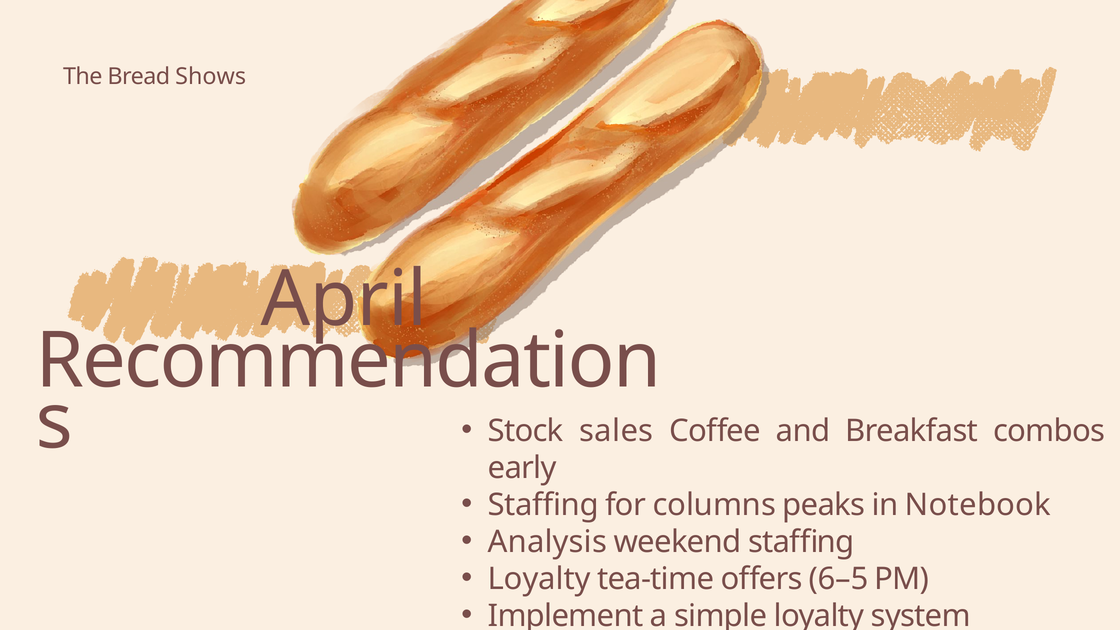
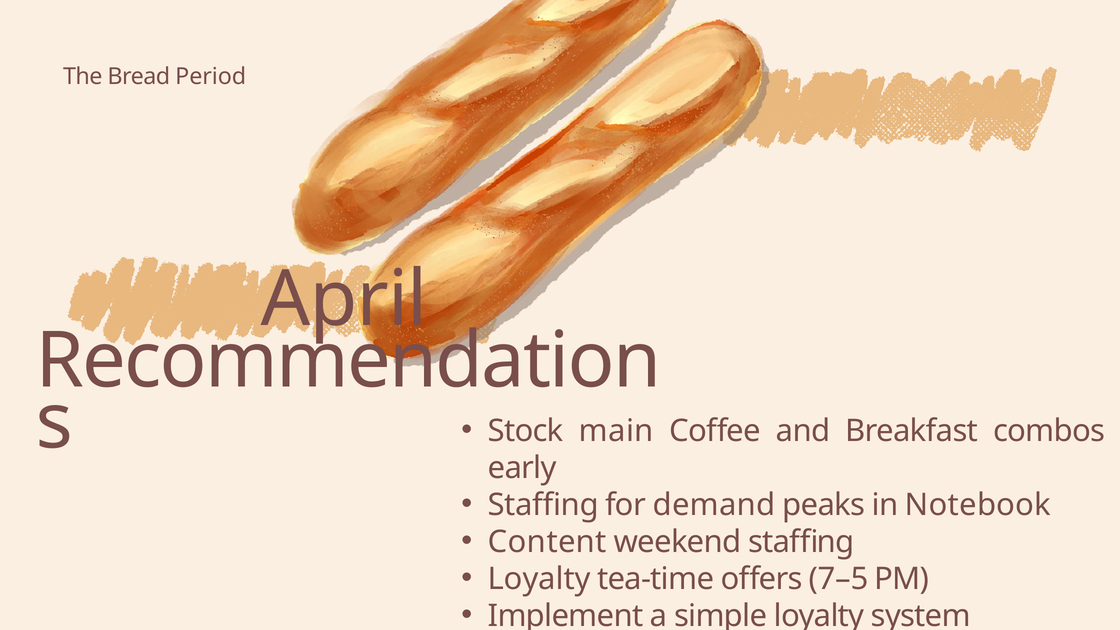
Shows: Shows -> Period (211, 77)
sales: sales -> main (616, 431)
columns: columns -> demand (714, 505)
Analysis: Analysis -> Content (547, 542)
6–5: 6–5 -> 7–5 (839, 579)
